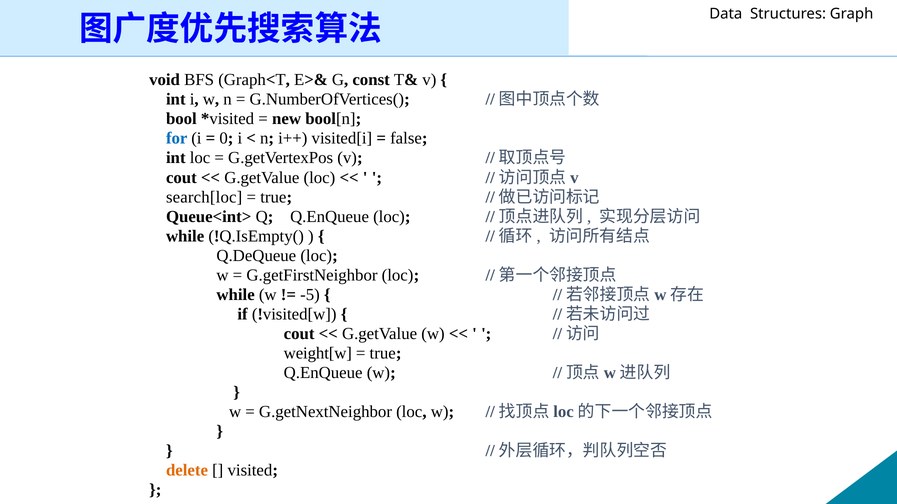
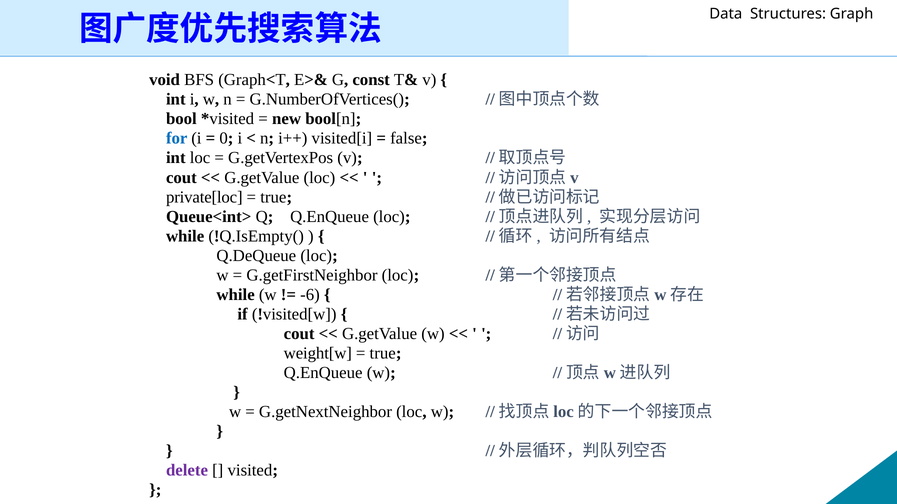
search[loc: search[loc -> private[loc (204, 197)
-5: -5 -> -6 (310, 295)
delete colour: orange -> purple (187, 471)
